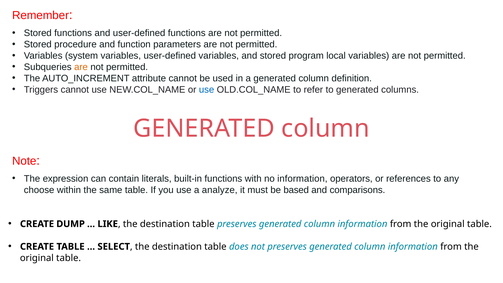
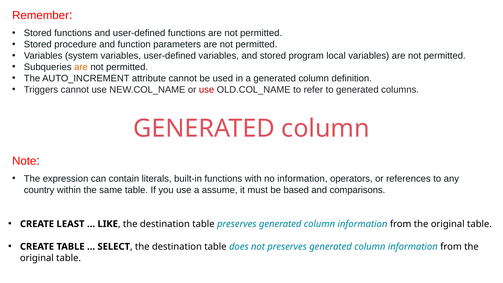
use colour: blue -> red (207, 90)
choose: choose -> country (39, 190)
analyze: analyze -> assume (220, 190)
DUMP: DUMP -> LEAST (70, 224)
